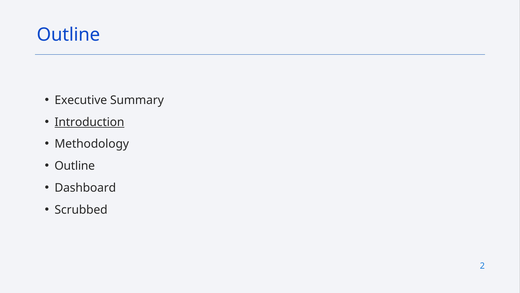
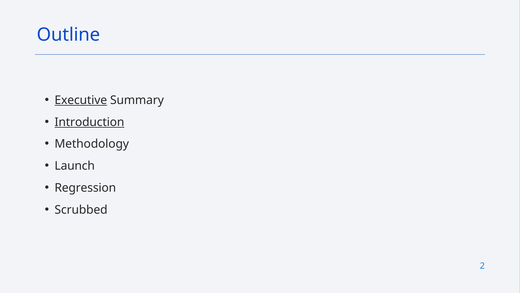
Executive underline: none -> present (81, 100)
Outline: Outline -> Launch (75, 166)
Dashboard: Dashboard -> Regression (85, 188)
